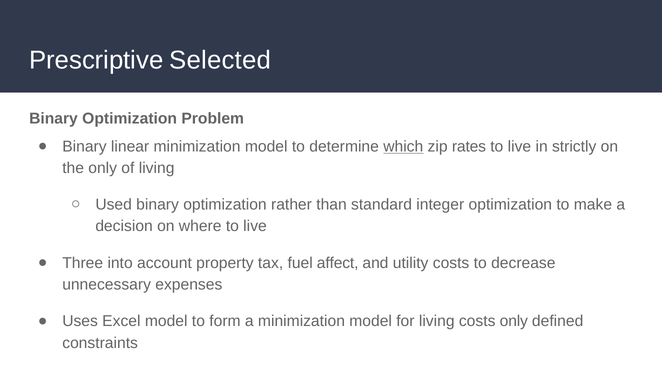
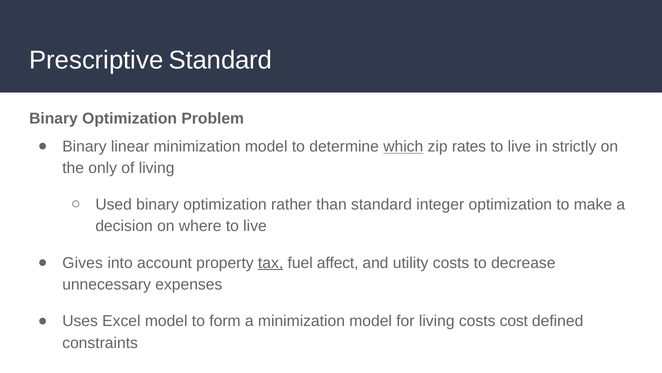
Prescriptive Selected: Selected -> Standard (220, 60)
Three: Three -> Gives (83, 262)
tax underline: none -> present (271, 262)
costs only: only -> cost (514, 321)
